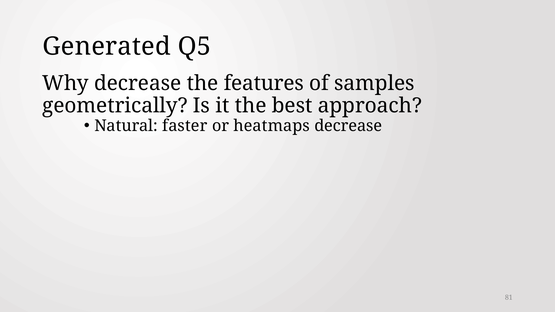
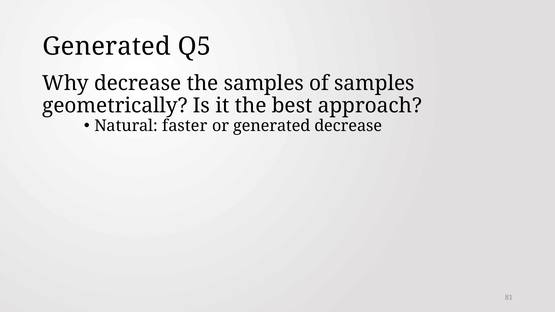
the features: features -> samples (264, 83)
or heatmaps: heatmaps -> generated (272, 126)
